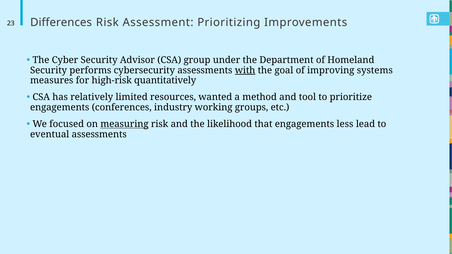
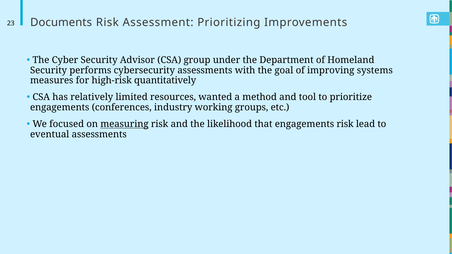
Differences: Differences -> Documents (61, 22)
with underline: present -> none (245, 70)
engagements less: less -> risk (345, 124)
